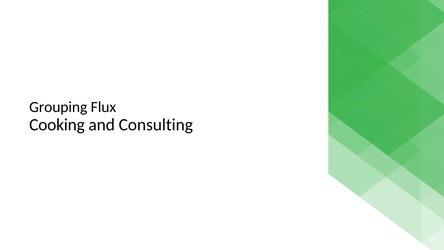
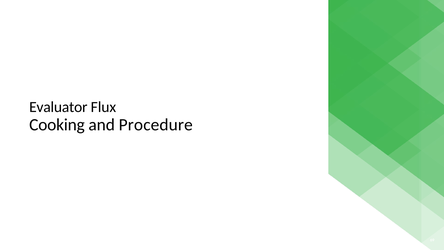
Grouping: Grouping -> Evaluator (58, 107)
Consulting: Consulting -> Procedure (156, 125)
